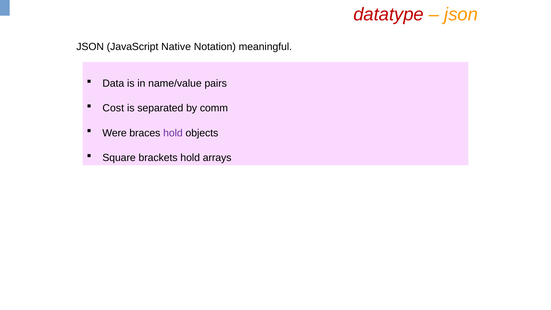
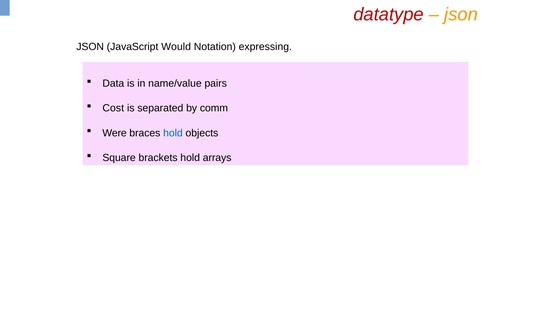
Native: Native -> Would (176, 47)
meaningful: meaningful -> expressing (265, 47)
hold colour: purple -> blue (173, 133)
